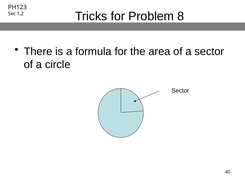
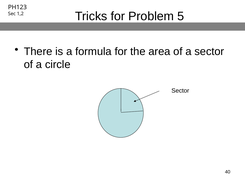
8: 8 -> 5 (181, 16)
